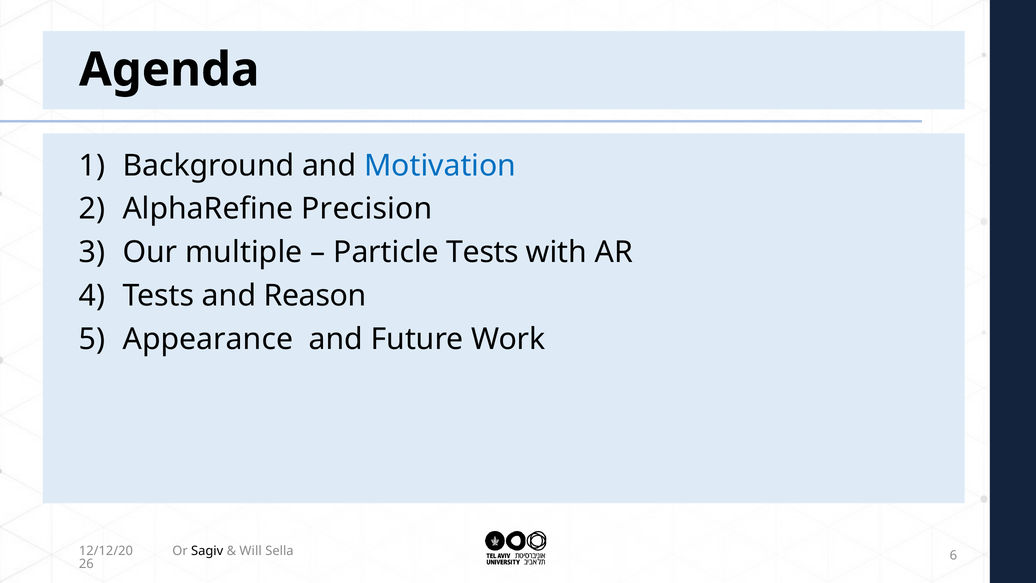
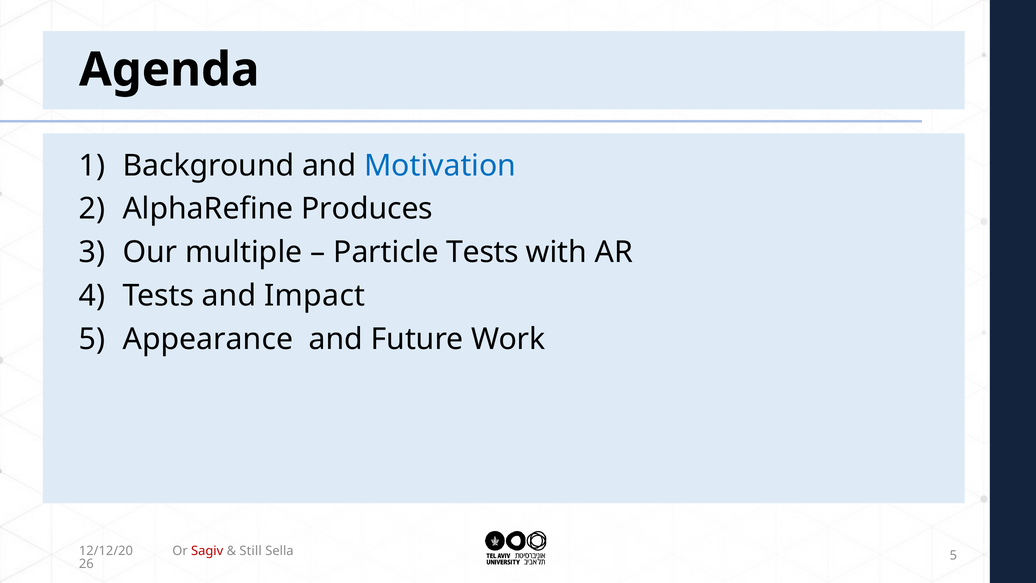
Precision: Precision -> Produces (367, 209)
Reason: Reason -> Impact (315, 296)
Sagiv colour: black -> red (207, 551)
Will: Will -> Still (251, 551)
Sella 6: 6 -> 5 (953, 555)
